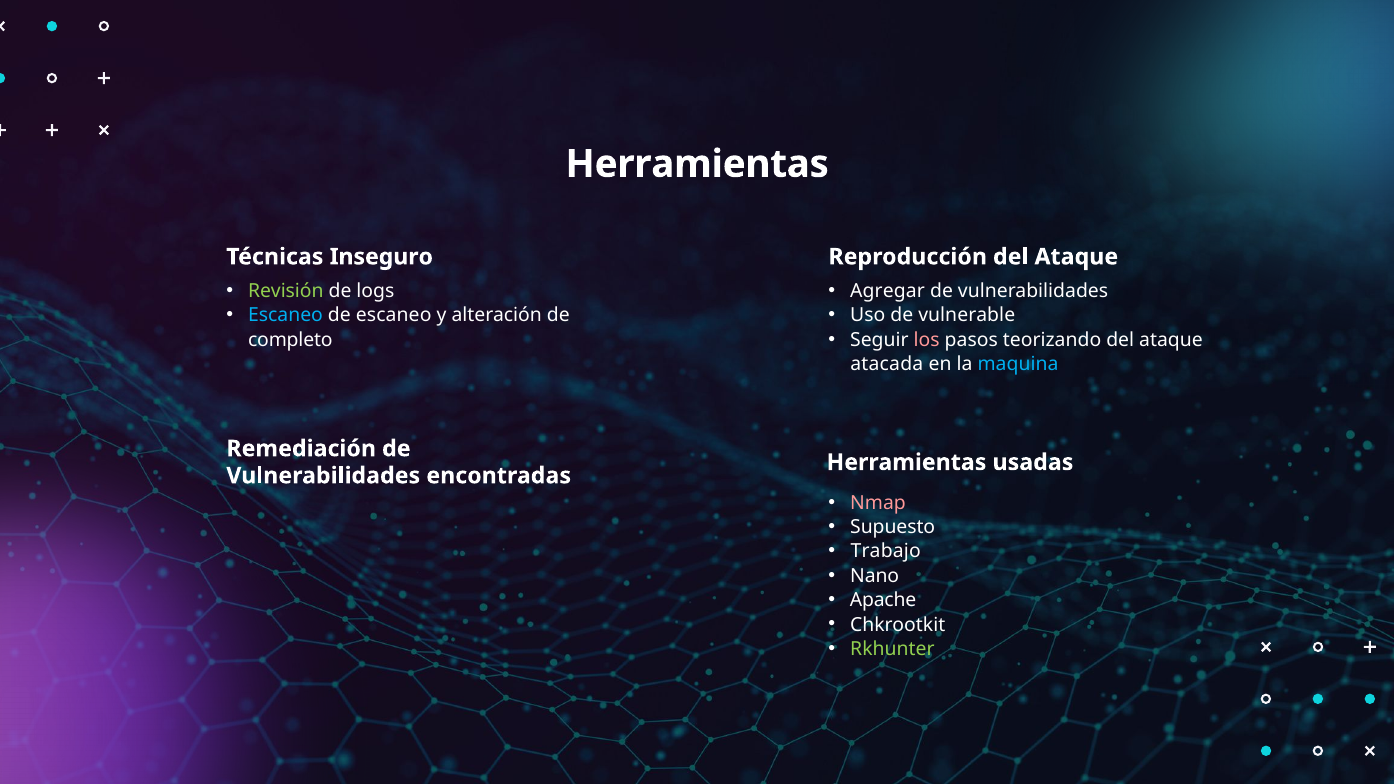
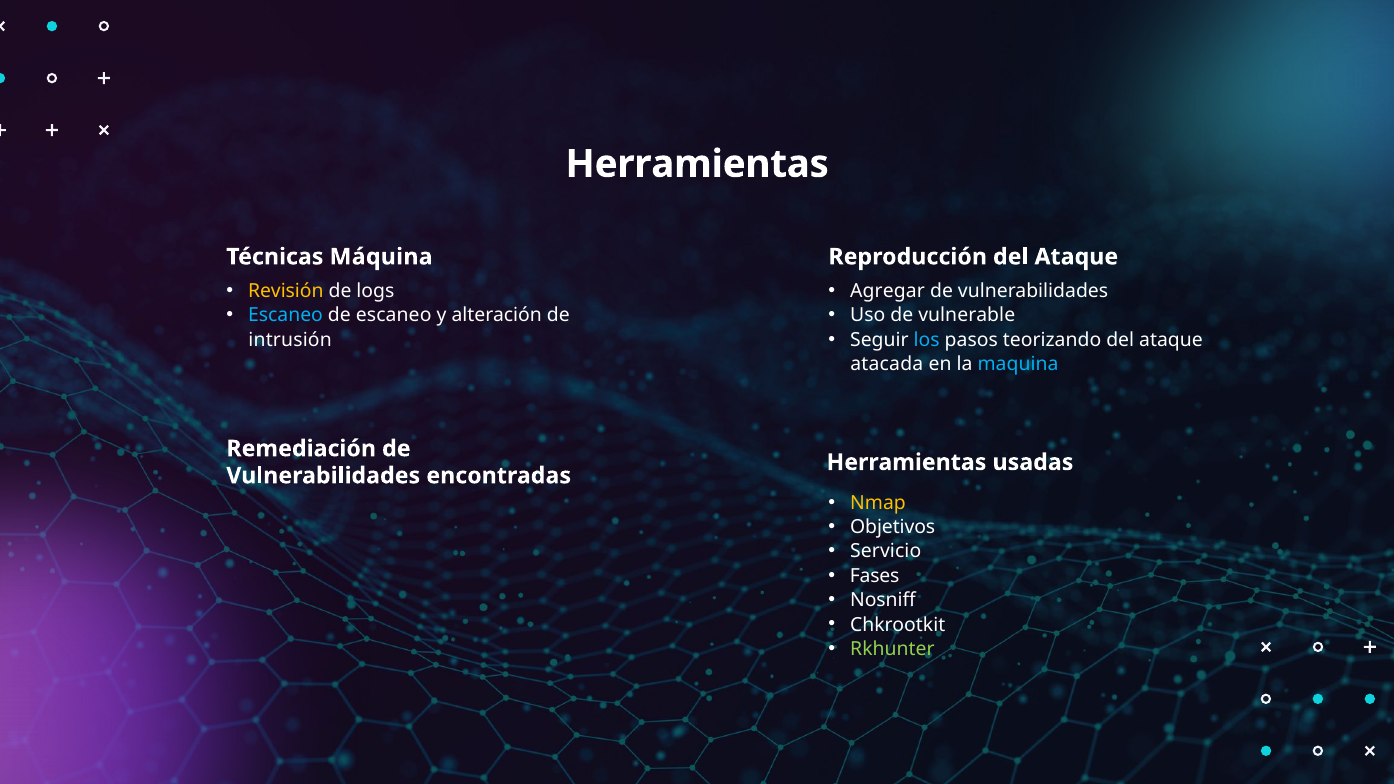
Inseguro: Inseguro -> Máquina (381, 257)
Revisión colour: light green -> yellow (286, 291)
los colour: pink -> light blue (927, 340)
completo: completo -> intrusión (290, 340)
Nmap colour: pink -> yellow (878, 503)
Supuesto: Supuesto -> Objetivos (893, 527)
Trabajo: Trabajo -> Servicio (886, 552)
Nano: Nano -> Fases (875, 576)
Apache: Apache -> Nosniff (883, 600)
